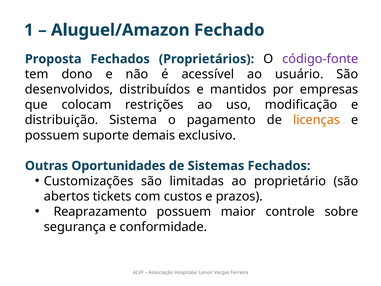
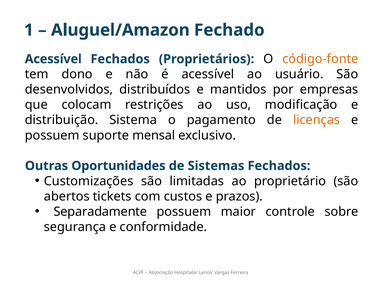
Proposta: Proposta -> Acessível (53, 59)
código-fonte colour: purple -> orange (320, 59)
demais: demais -> mensal (154, 135)
Reaprazamento: Reaprazamento -> Separadamente (100, 211)
